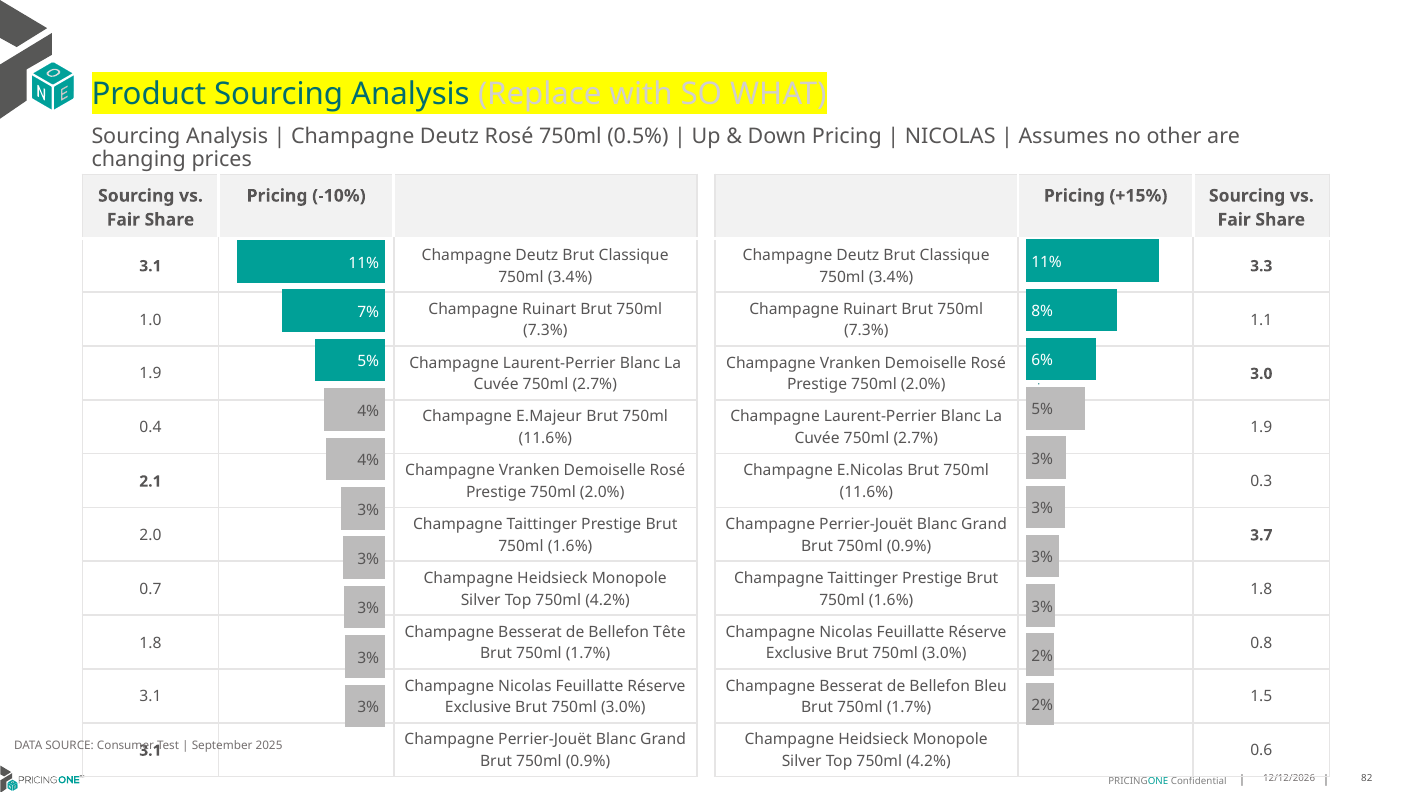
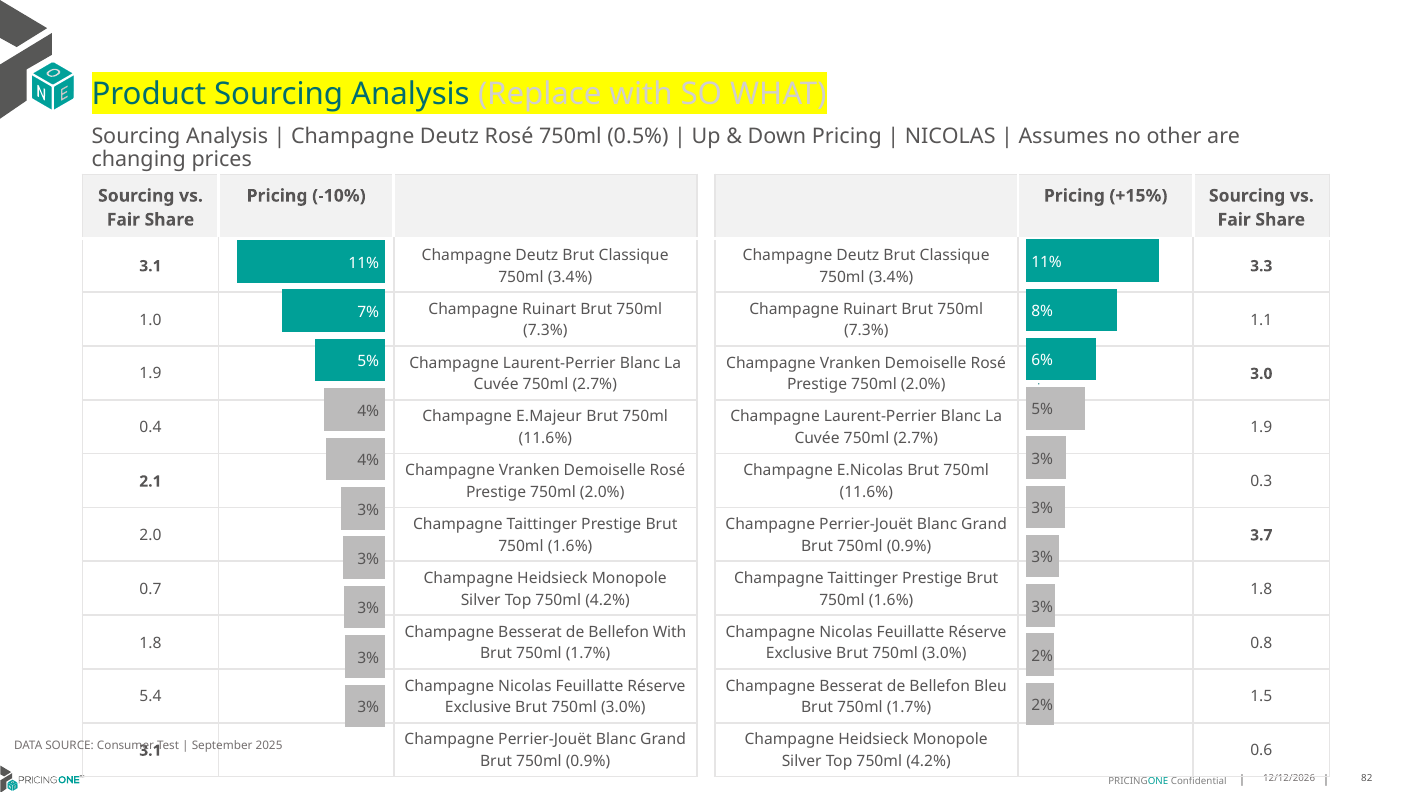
Bellefon Tête: Tête -> With (670, 632)
3.1: 3.1 -> 5.4 (150, 696)
